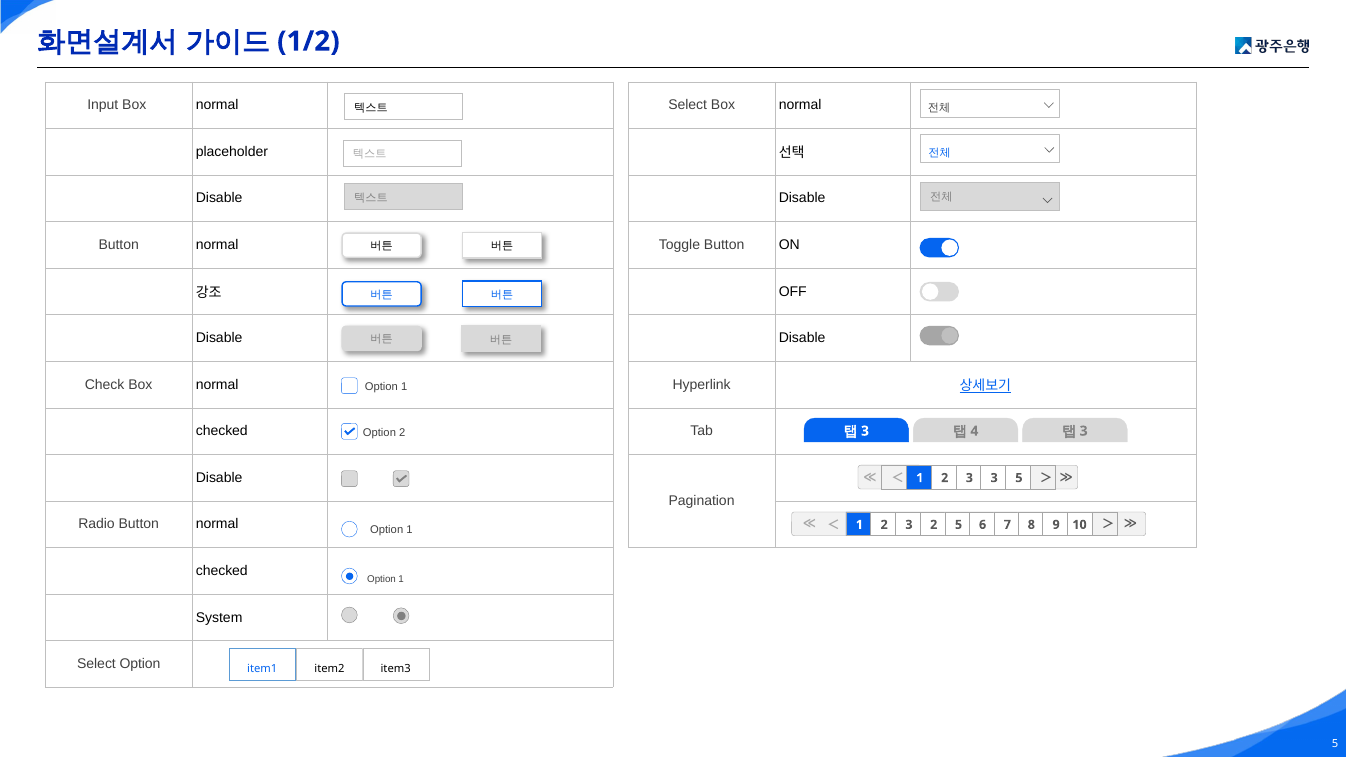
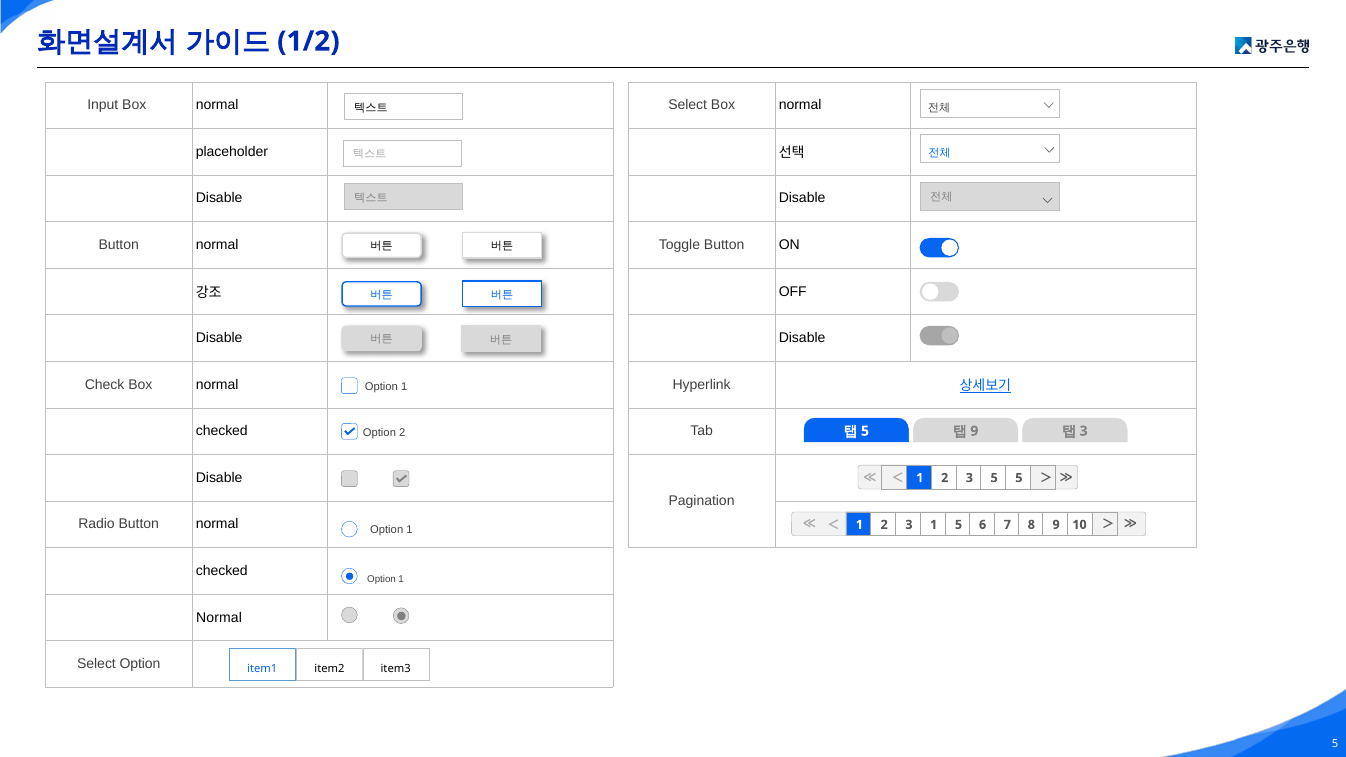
3: 3 -> 5 (865, 431)
4: 4 -> 9 (974, 431)
3 3: 3 -> 5 (994, 478)
3 2: 2 -> 1 (934, 525)
System: System -> Normal (219, 618)
